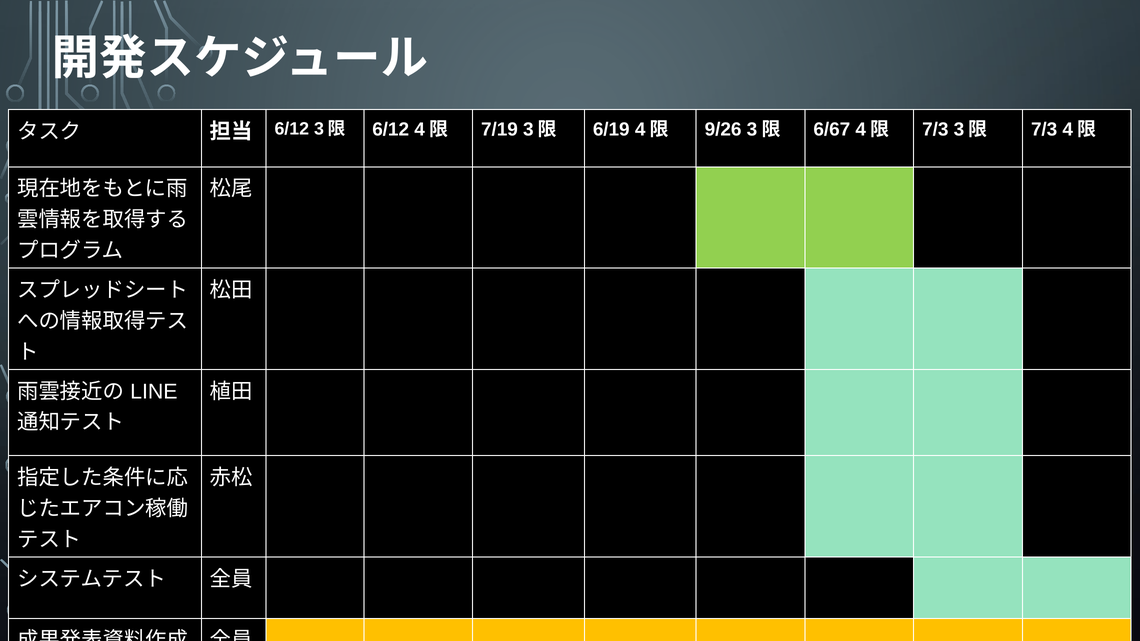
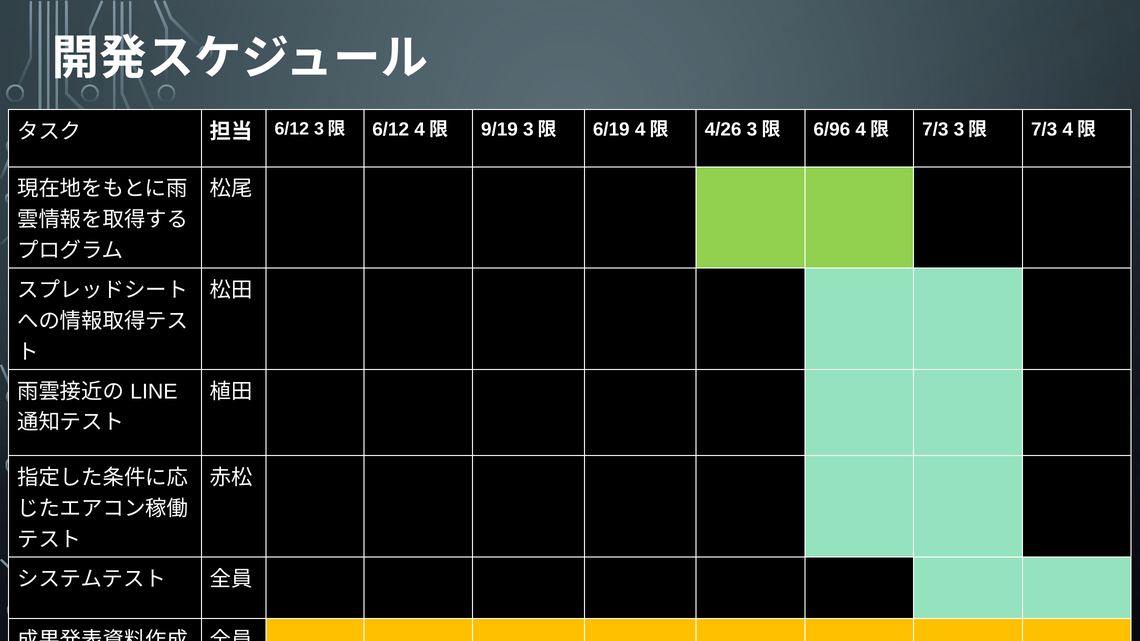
7/19: 7/19 -> 9/19 (499, 130)
9/26: 9/26 -> 4/26 (723, 130)
6/67: 6/67 -> 6/96 (832, 130)
